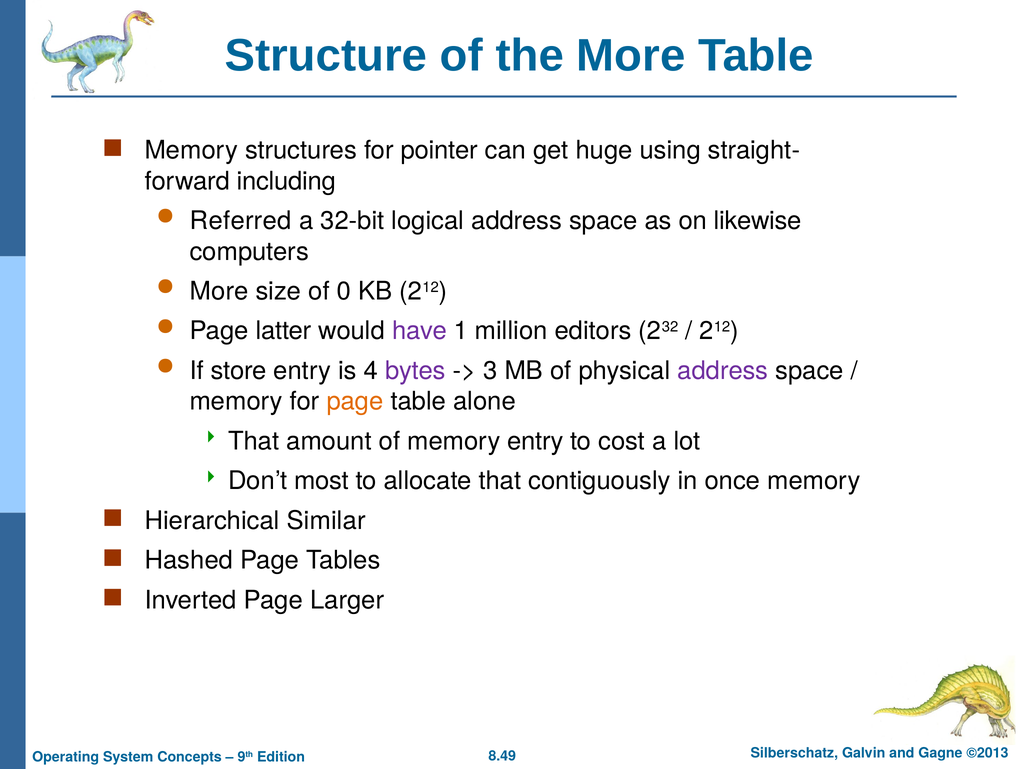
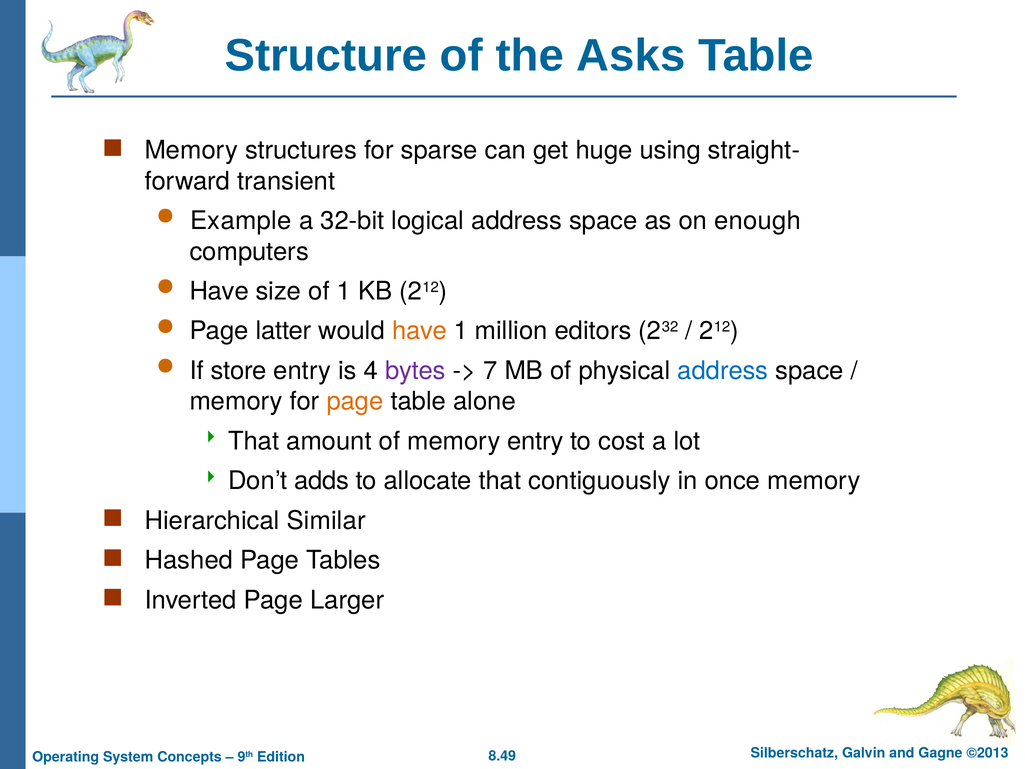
the More: More -> Asks (631, 56)
pointer: pointer -> sparse (439, 150)
including: including -> transient (286, 181)
Referred: Referred -> Example (241, 221)
likewise: likewise -> enough (758, 221)
More: More -> Have (219, 291)
of 0: 0 -> 1 (344, 291)
have colour: purple -> orange (419, 331)
3: 3 -> 7 (490, 371)
address colour: purple -> blue (723, 371)
most: most -> adds (322, 481)
